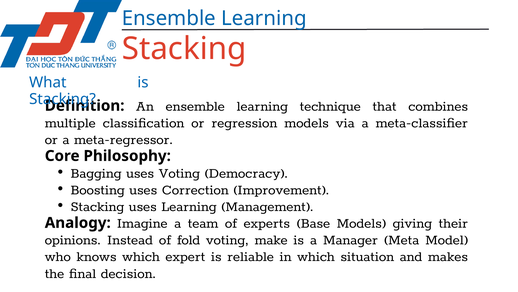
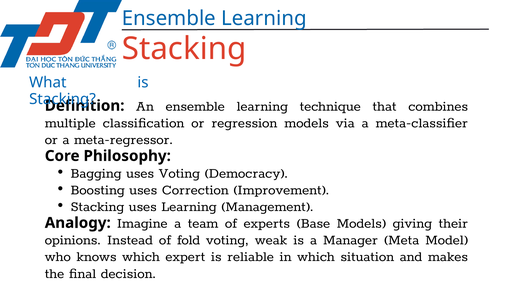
make: make -> weak (271, 239)
